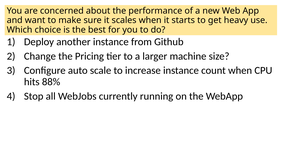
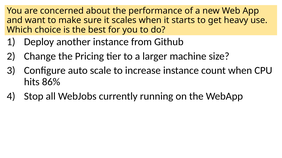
88%: 88% -> 86% (51, 82)
